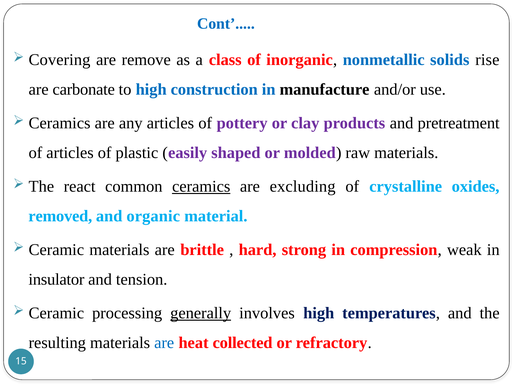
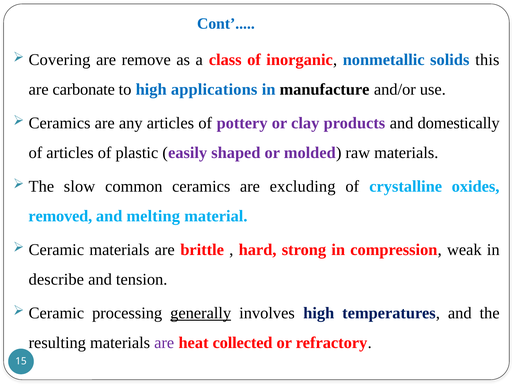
rise: rise -> this (487, 60)
construction: construction -> applications (214, 89)
pretreatment: pretreatment -> domestically (459, 123)
react: react -> slow (80, 186)
ceramics underline: present -> none (201, 186)
organic: organic -> melting (153, 216)
insulator: insulator -> describe (56, 279)
are colour: blue -> purple (164, 342)
